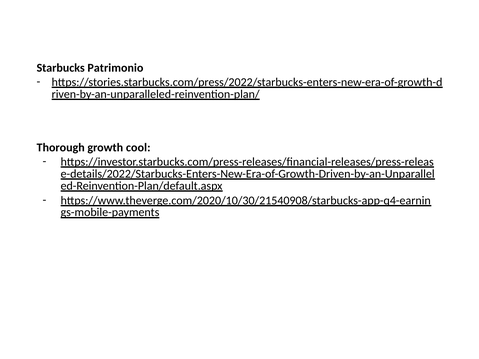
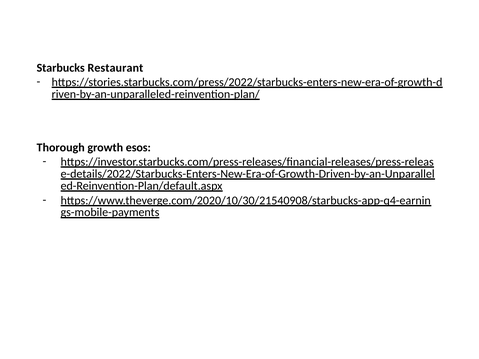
Patrimonio: Patrimonio -> Restaurant (115, 68)
cool: cool -> esos (138, 148)
